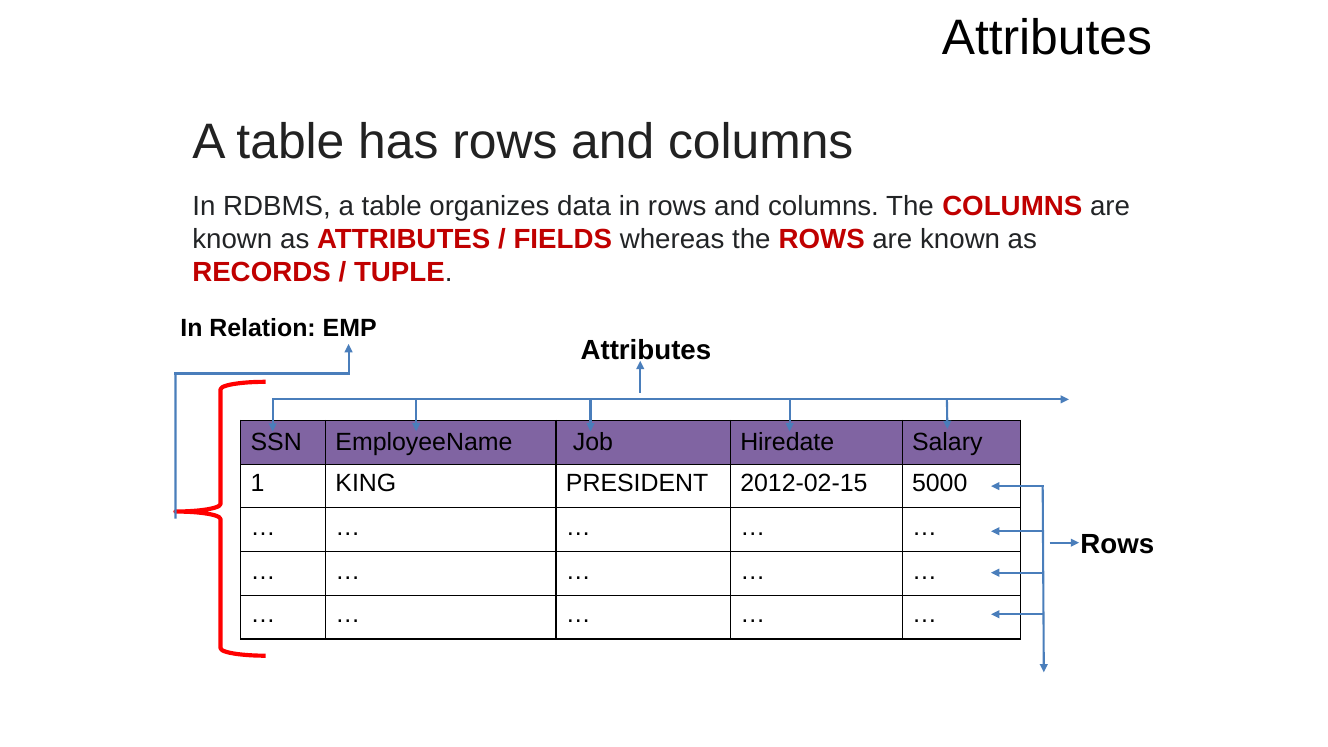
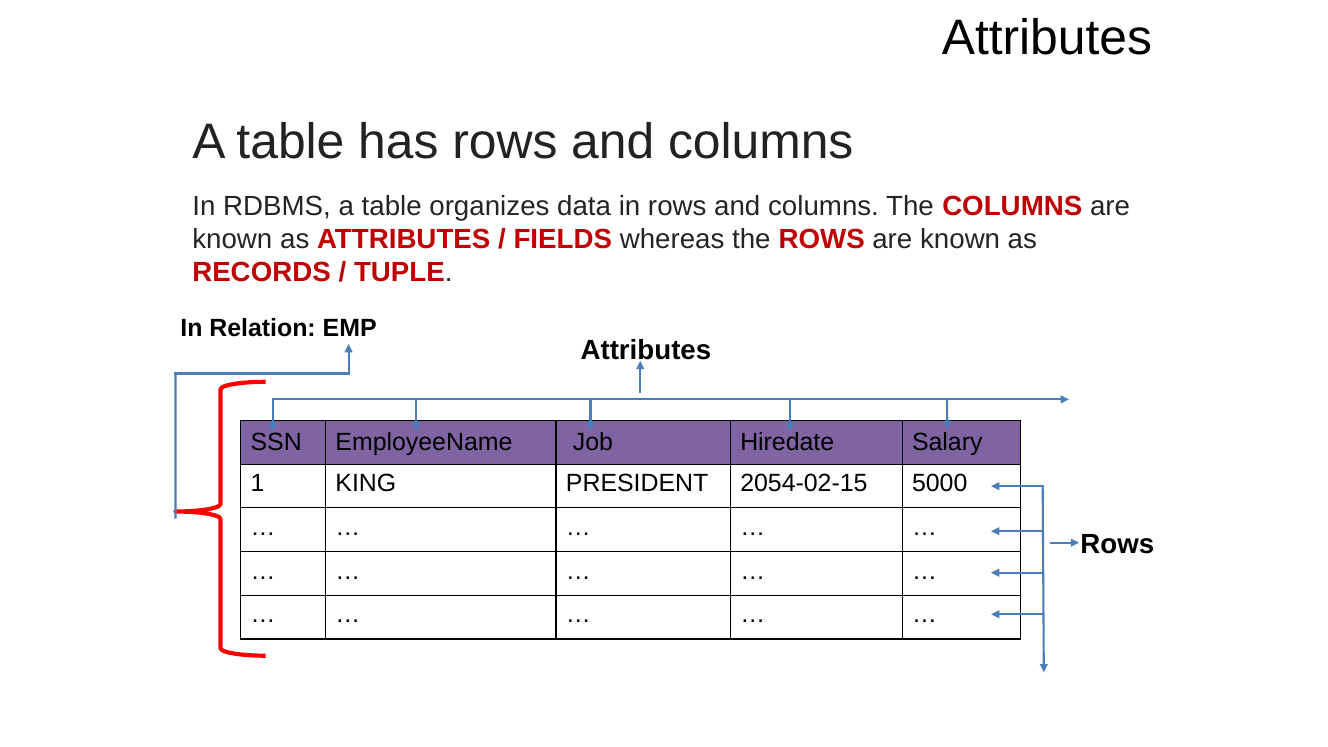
2012-02-15: 2012-02-15 -> 2054-02-15 (804, 484)
